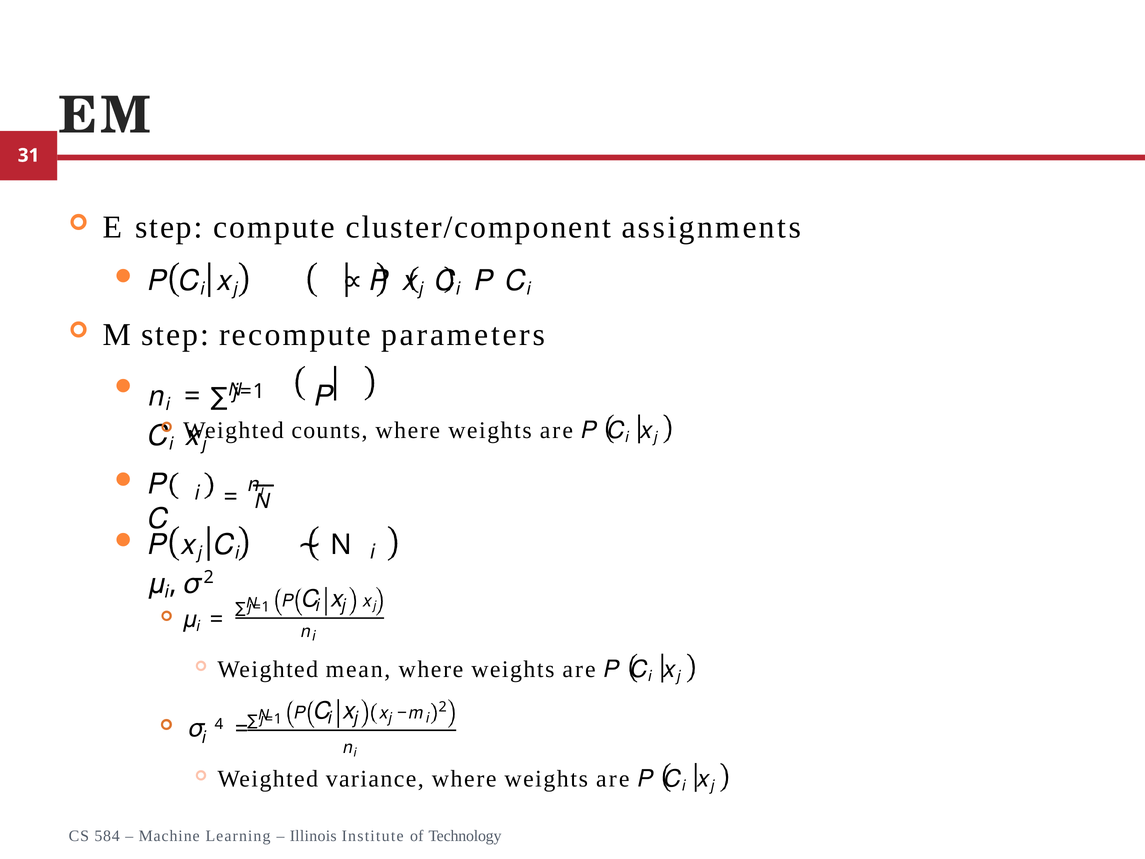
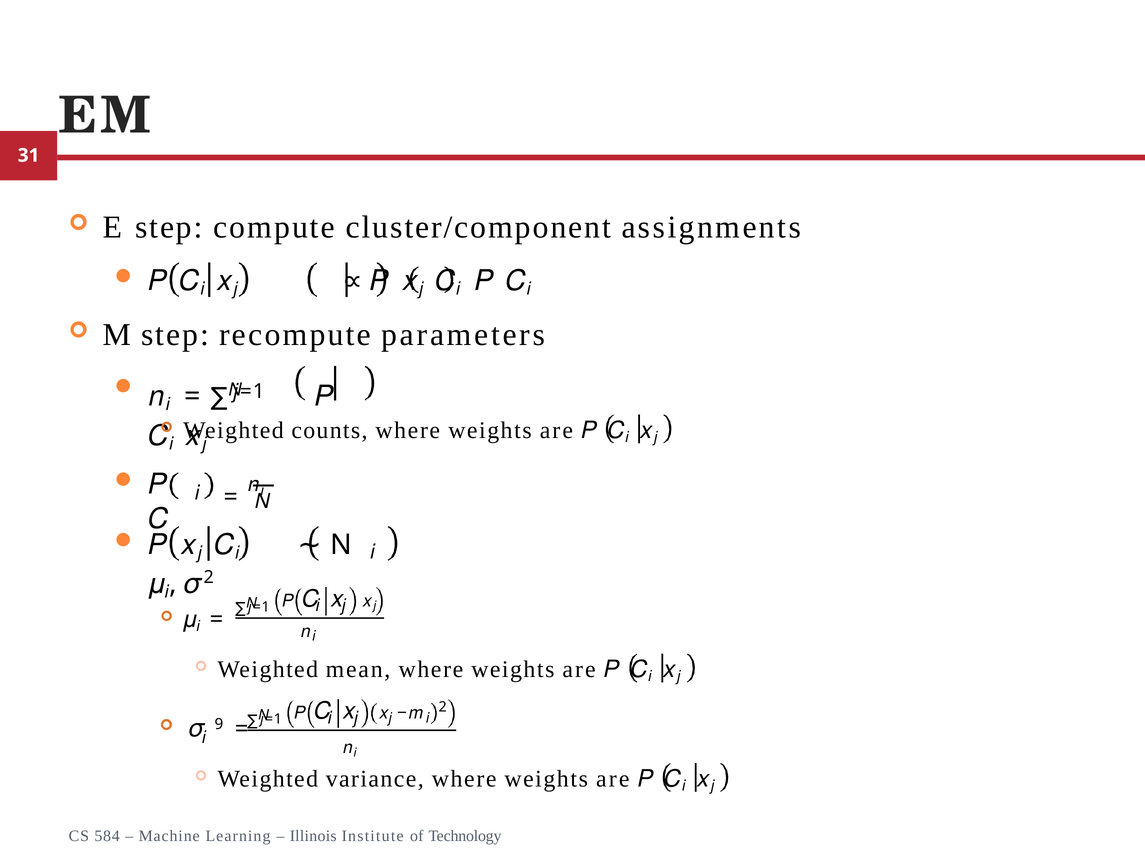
4: 4 -> 9 (219, 724)
